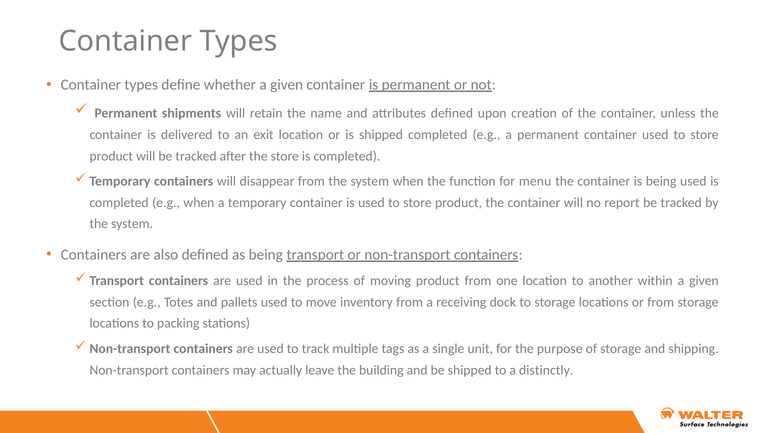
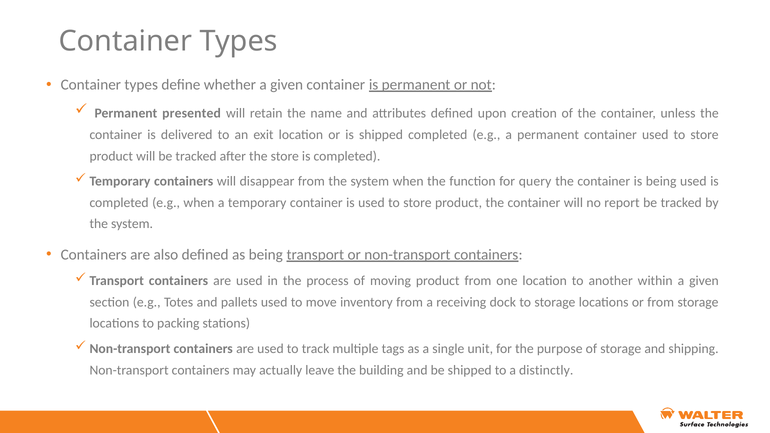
shipments: shipments -> presented (192, 113)
menu: menu -> query (535, 181)
